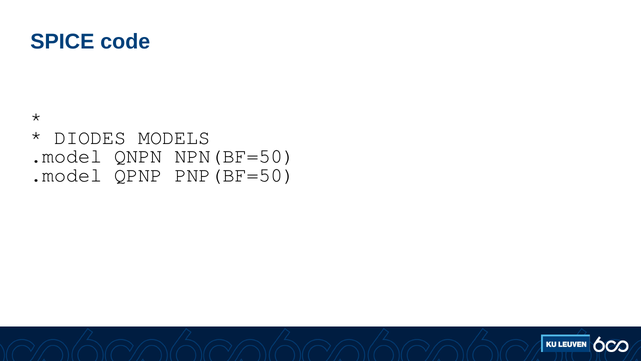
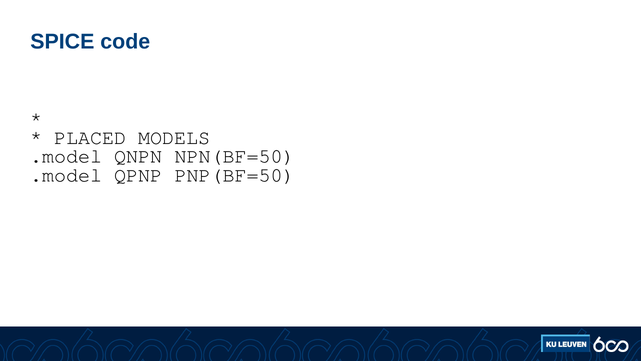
DIODES: DIODES -> PLACED (90, 137)
